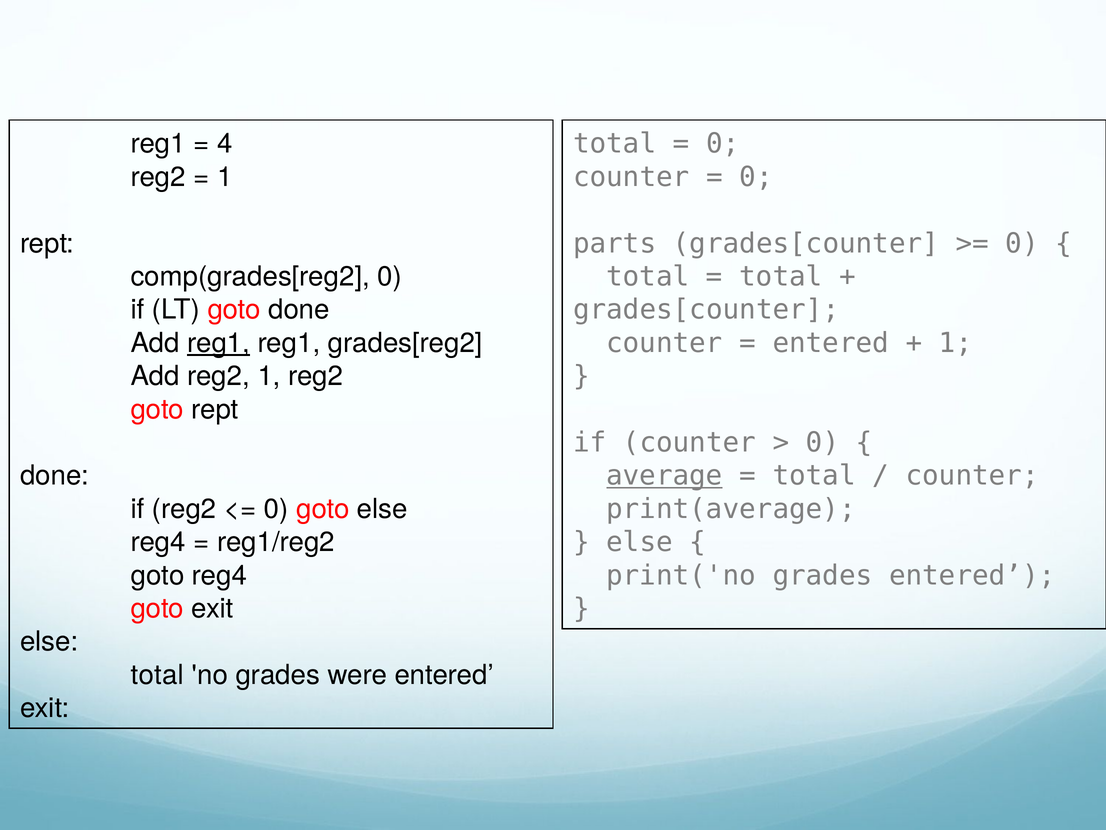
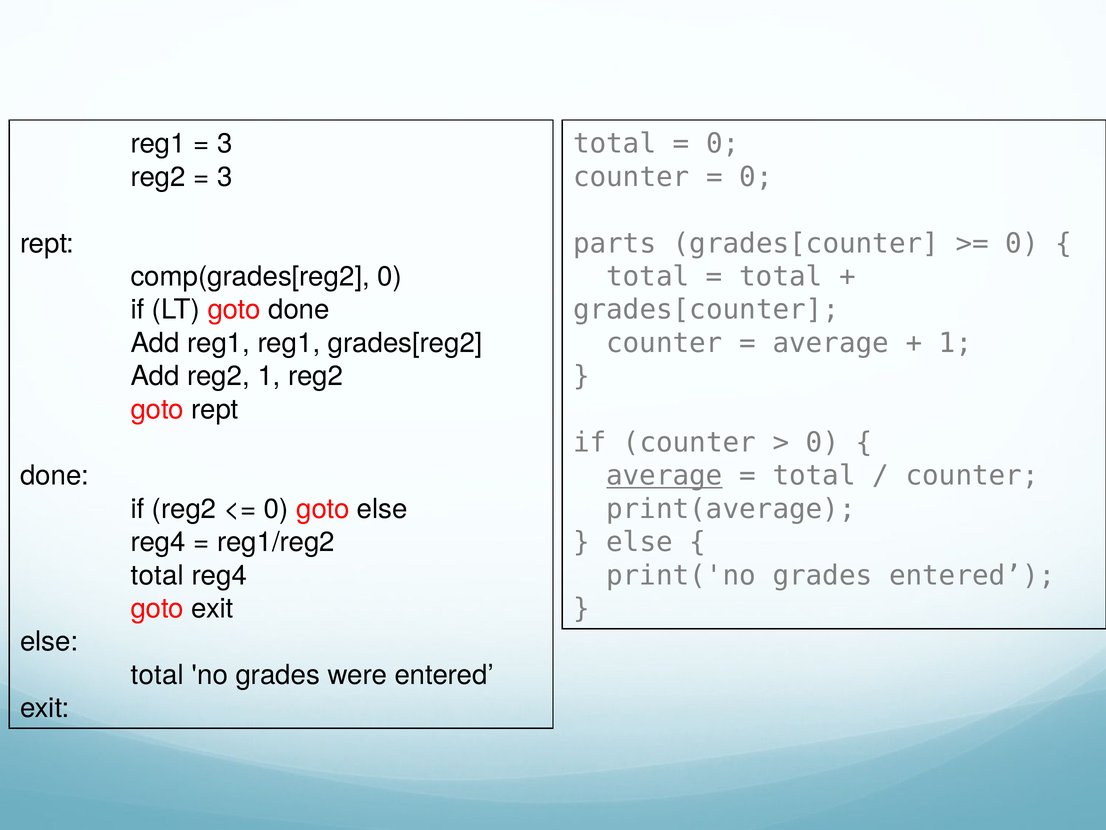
4: 4 -> 3 (225, 144)
1: 1 -> 3 (225, 177)
entered: entered -> average (831, 343)
reg1 underline: present -> none (219, 343)
goto: goto -> total (157, 575)
